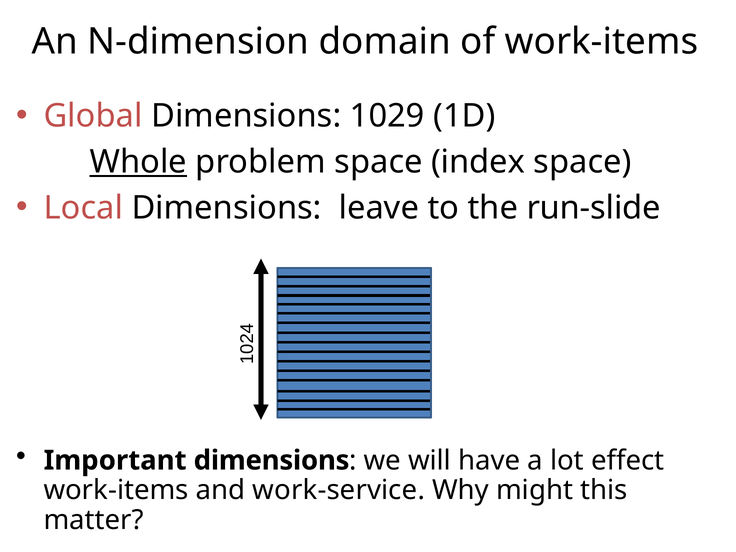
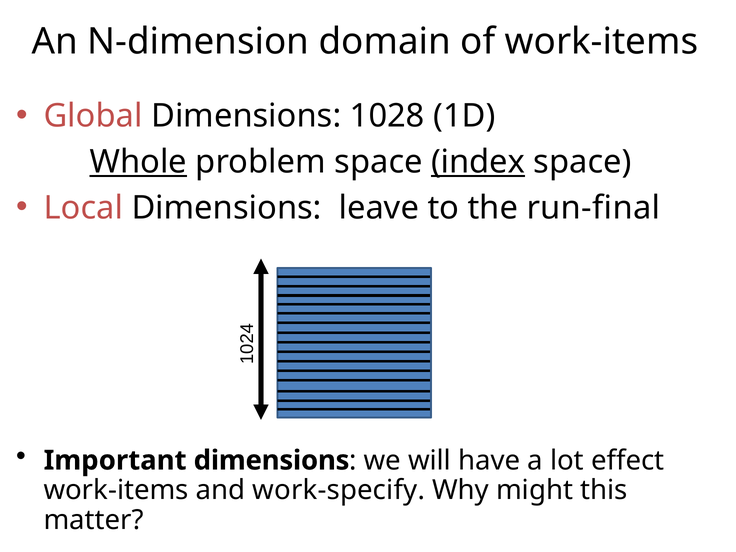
1029: 1029 -> 1028 (387, 116)
index underline: none -> present (478, 162)
run-slide: run-slide -> run-final (593, 208)
work-service: work-service -> work-specify (339, 490)
